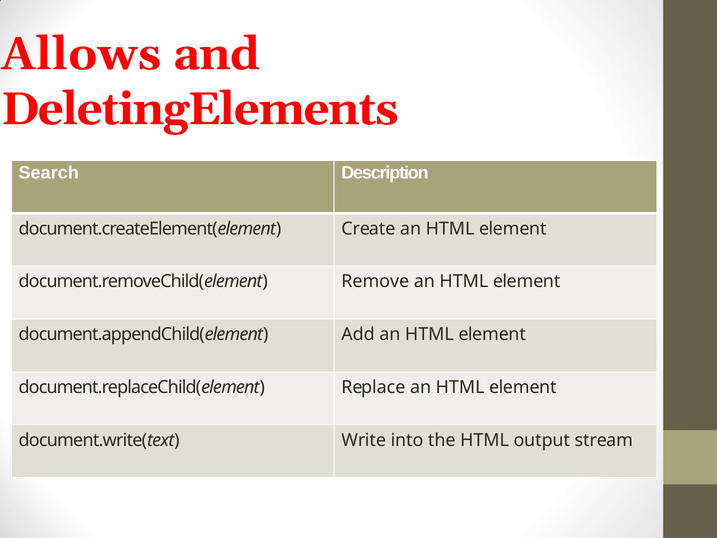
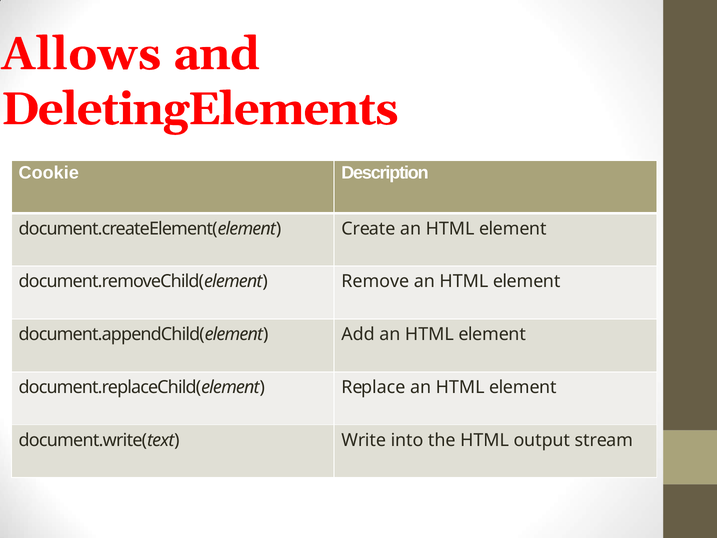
Search: Search -> Cookie (49, 173)
